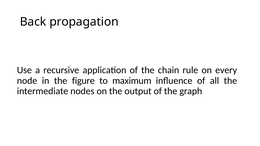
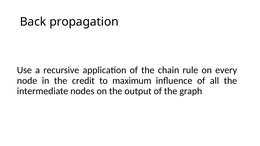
figure: figure -> credit (83, 81)
